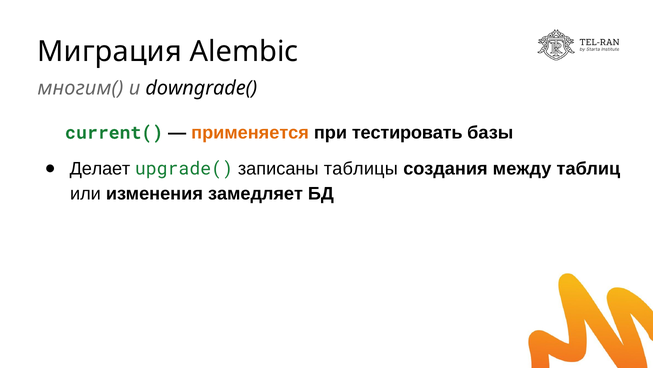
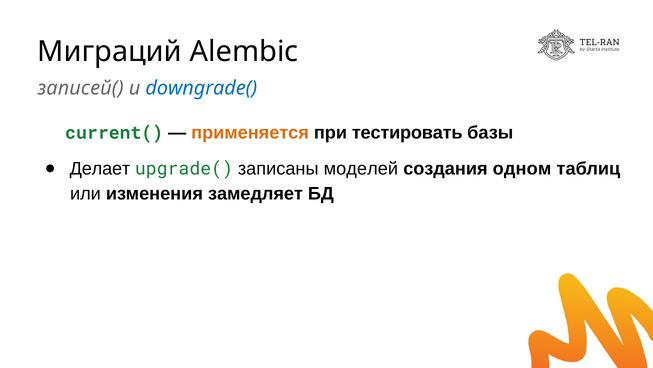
Миграция: Миграция -> Миграций (110, 52)
многим(: многим( -> записей( (80, 88)
downgrade( colour: black -> blue (201, 88)
таблицы: таблицы -> моделей (361, 168)
между: между -> одном (522, 168)
